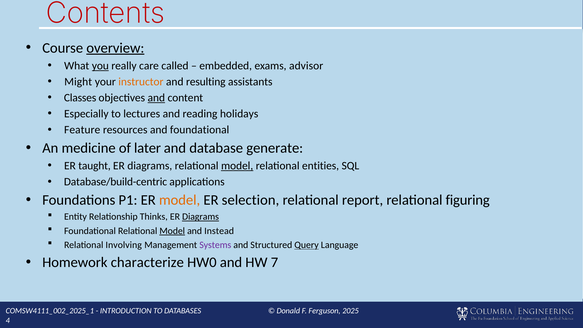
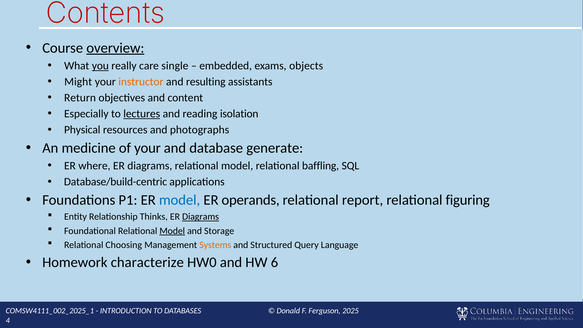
called: called -> single (175, 66)
advisor: advisor -> objects (306, 66)
Classes: Classes -> Return (80, 98)
and underline: present -> none (156, 98)
lectures underline: none -> present (142, 114)
holidays: holidays -> isolation (239, 114)
Feature: Feature -> Physical (82, 130)
and foundational: foundational -> photographs (200, 130)
of later: later -> your (147, 148)
taught: taught -> where (94, 166)
model underline: present -> none (237, 166)
entities: entities -> baffling (321, 166)
model colour: orange -> blue (180, 200)
selection: selection -> operands (251, 200)
Instead: Instead -> Storage (219, 231)
Involving: Involving -> Choosing (124, 245)
Systems colour: purple -> orange (215, 245)
Query underline: present -> none (307, 245)
7: 7 -> 6 (274, 262)
